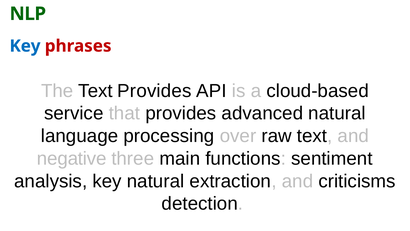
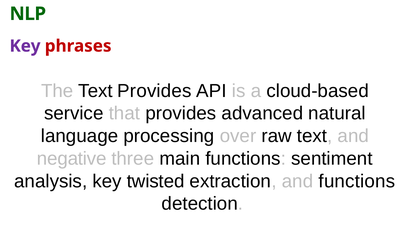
Key colour: blue -> purple (25, 46)
key natural: natural -> twisted (156, 181)
and criticisms: criticisms -> functions (357, 181)
